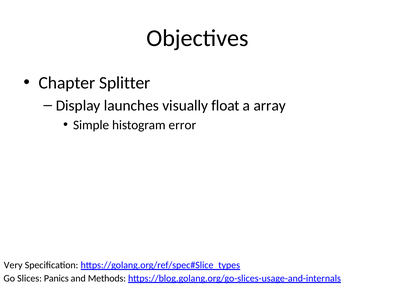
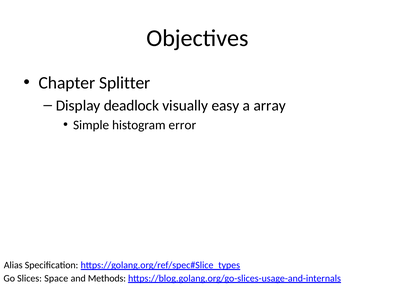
launches: launches -> deadlock (131, 106)
float: float -> easy (225, 106)
Very: Very -> Alias (13, 265)
Panics: Panics -> Space (56, 279)
